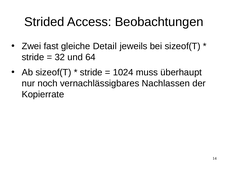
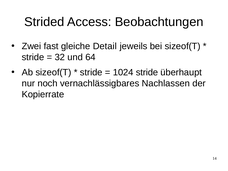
1024 muss: muss -> stride (147, 72)
